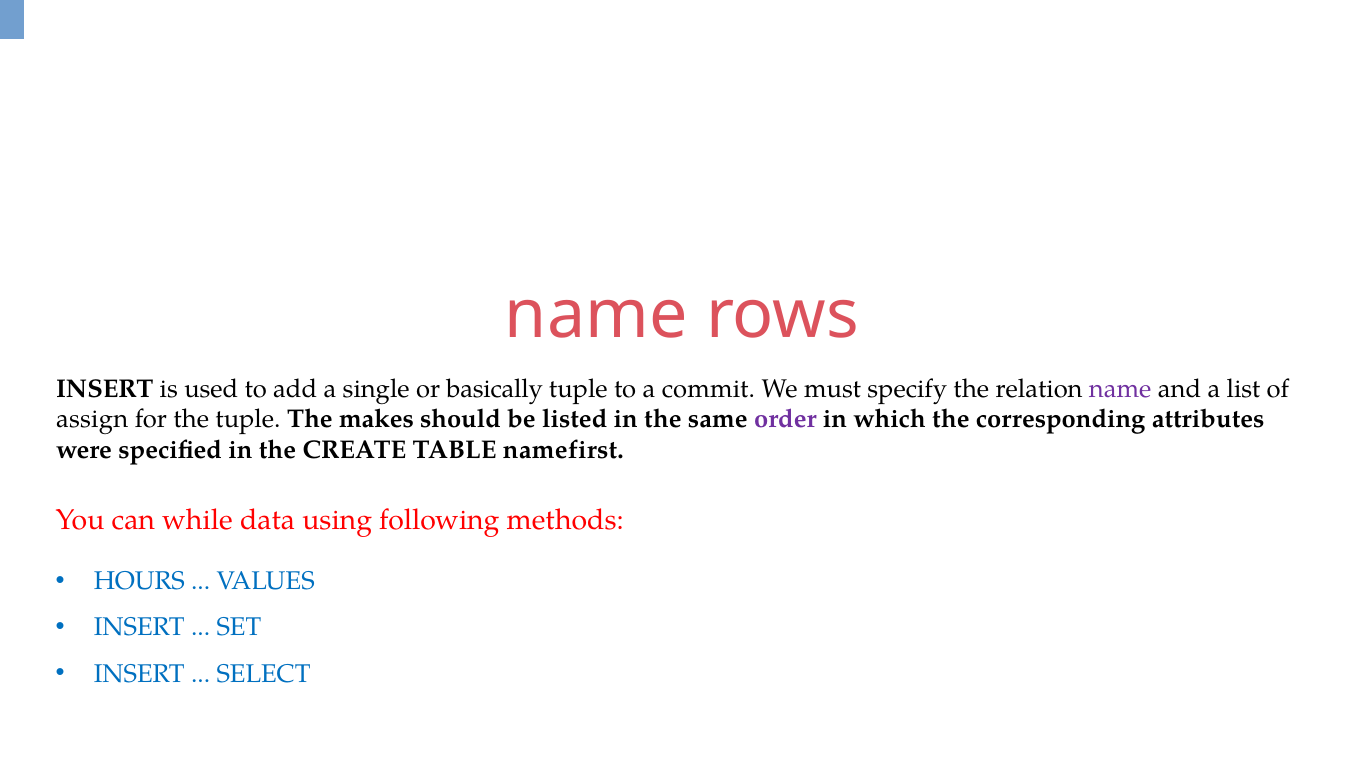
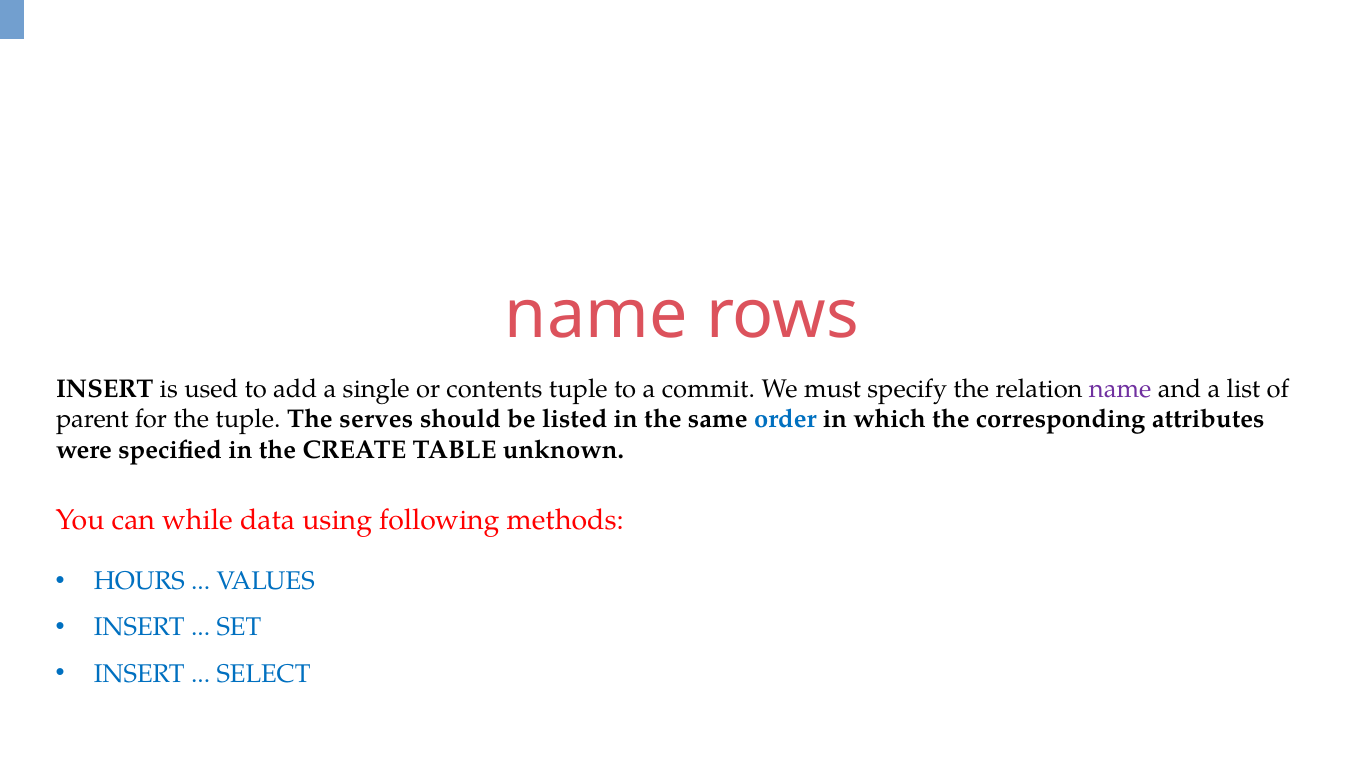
basically: basically -> contents (494, 389)
assign: assign -> parent (92, 419)
makes: makes -> serves (376, 419)
order colour: purple -> blue (785, 419)
namefirst: namefirst -> unknown (563, 450)
